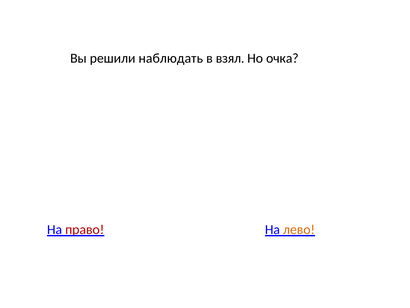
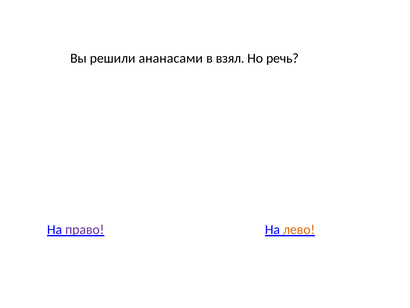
наблюдать: наблюдать -> ананасами (171, 58)
очка: очка -> речь (282, 58)
право colour: red -> purple (85, 229)
